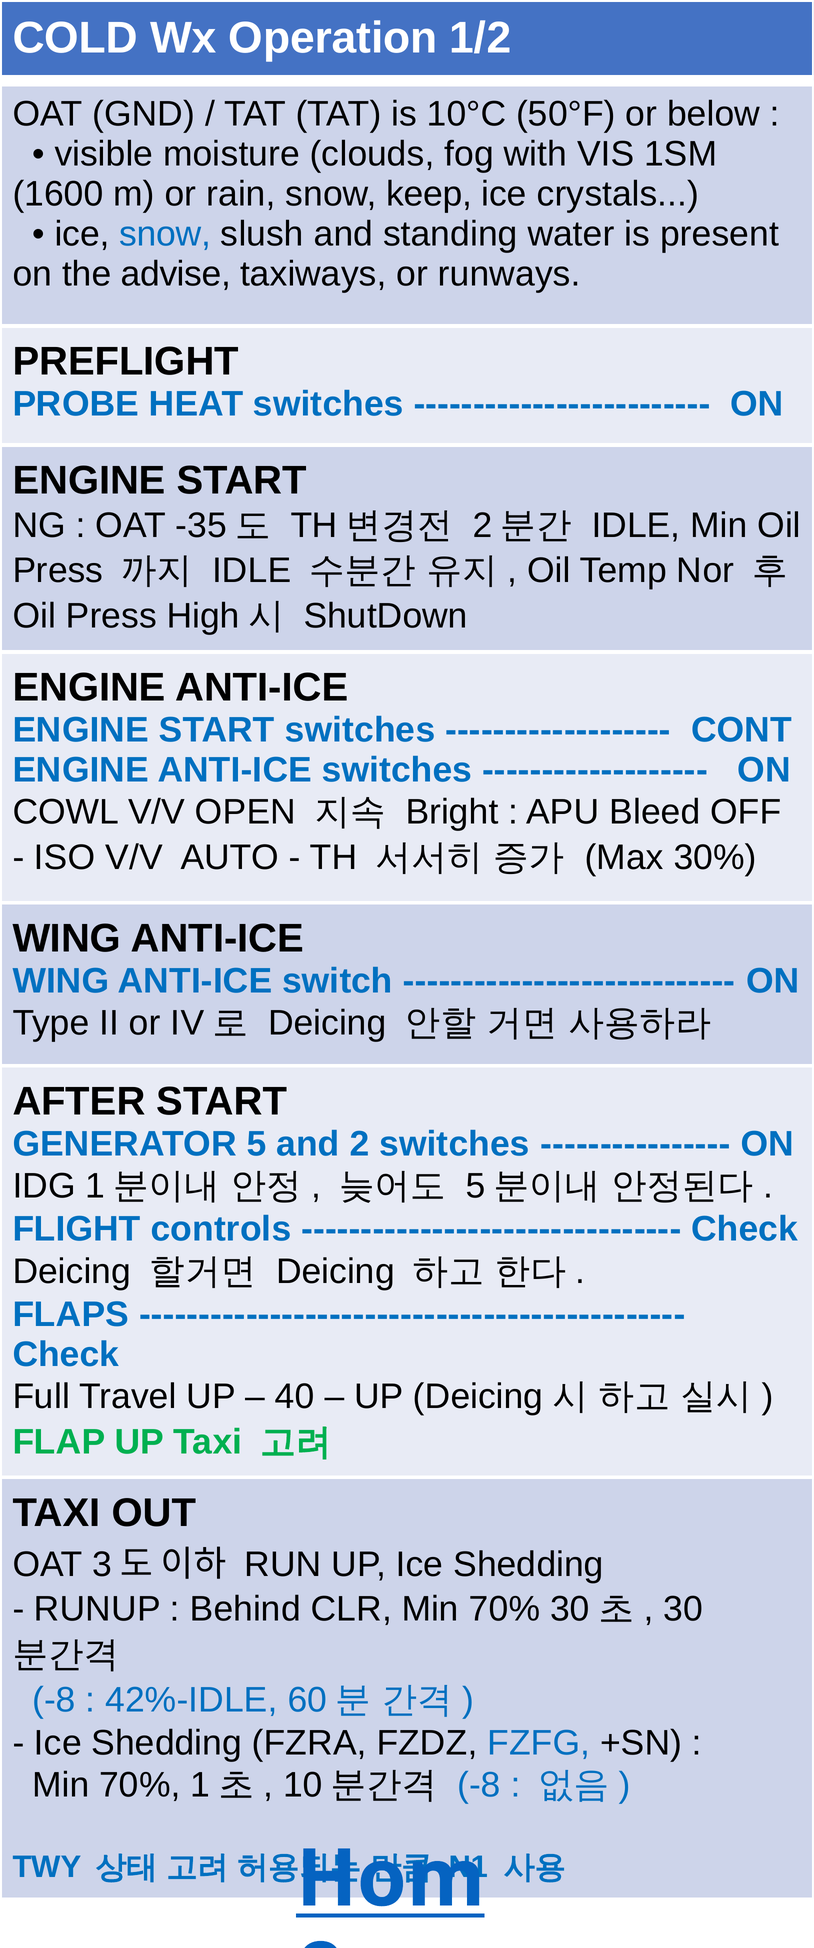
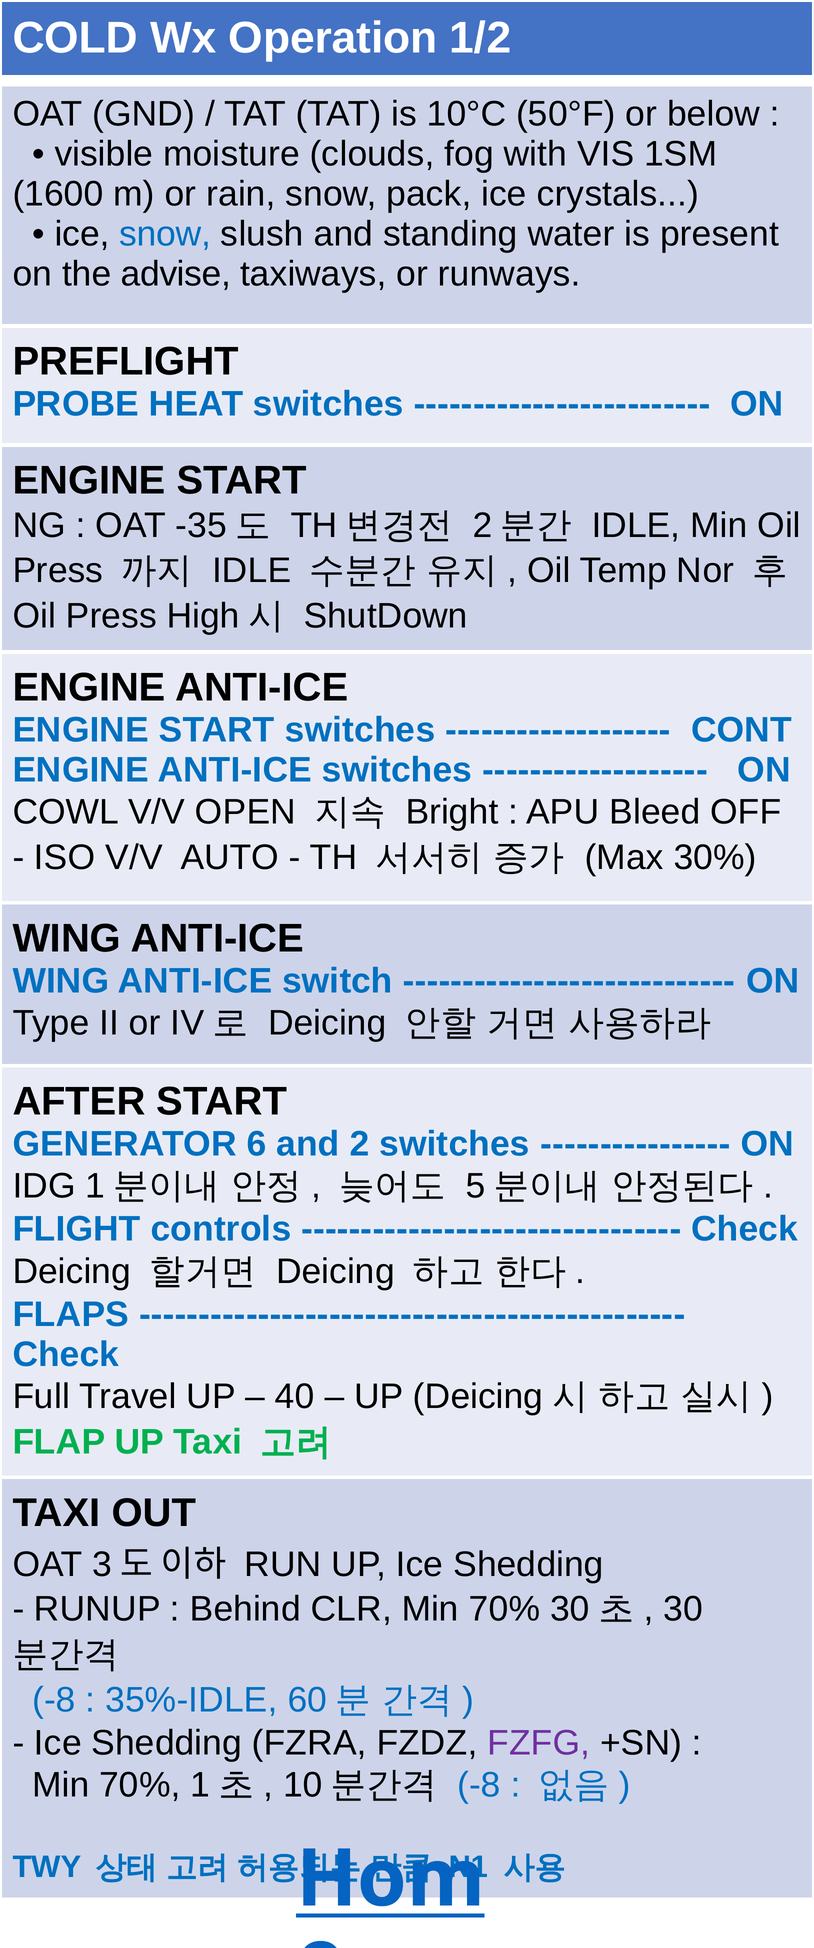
keep: keep -> pack (429, 194)
5: 5 -> 6 (257, 1144)
42%-IDLE: 42%-IDLE -> 35%-IDLE (191, 1699)
FZFG colour: blue -> purple (539, 1743)
